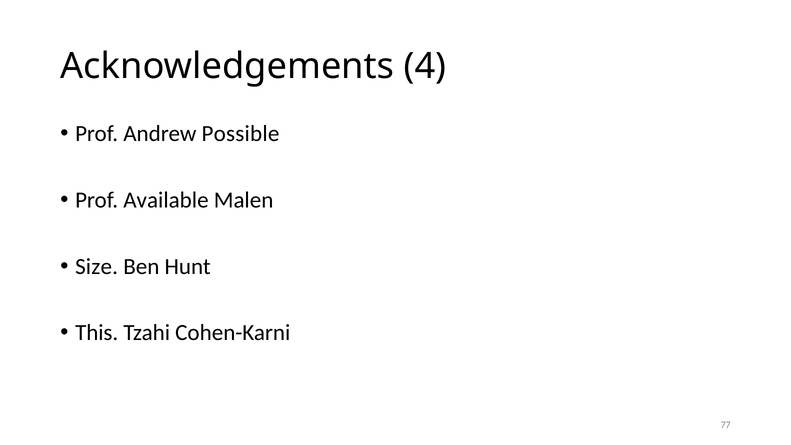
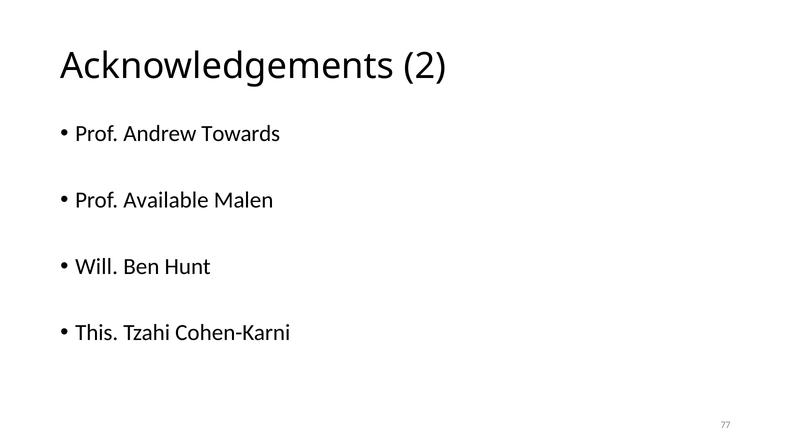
4: 4 -> 2 (425, 66)
Possible: Possible -> Towards (241, 134)
Size: Size -> Will (97, 266)
